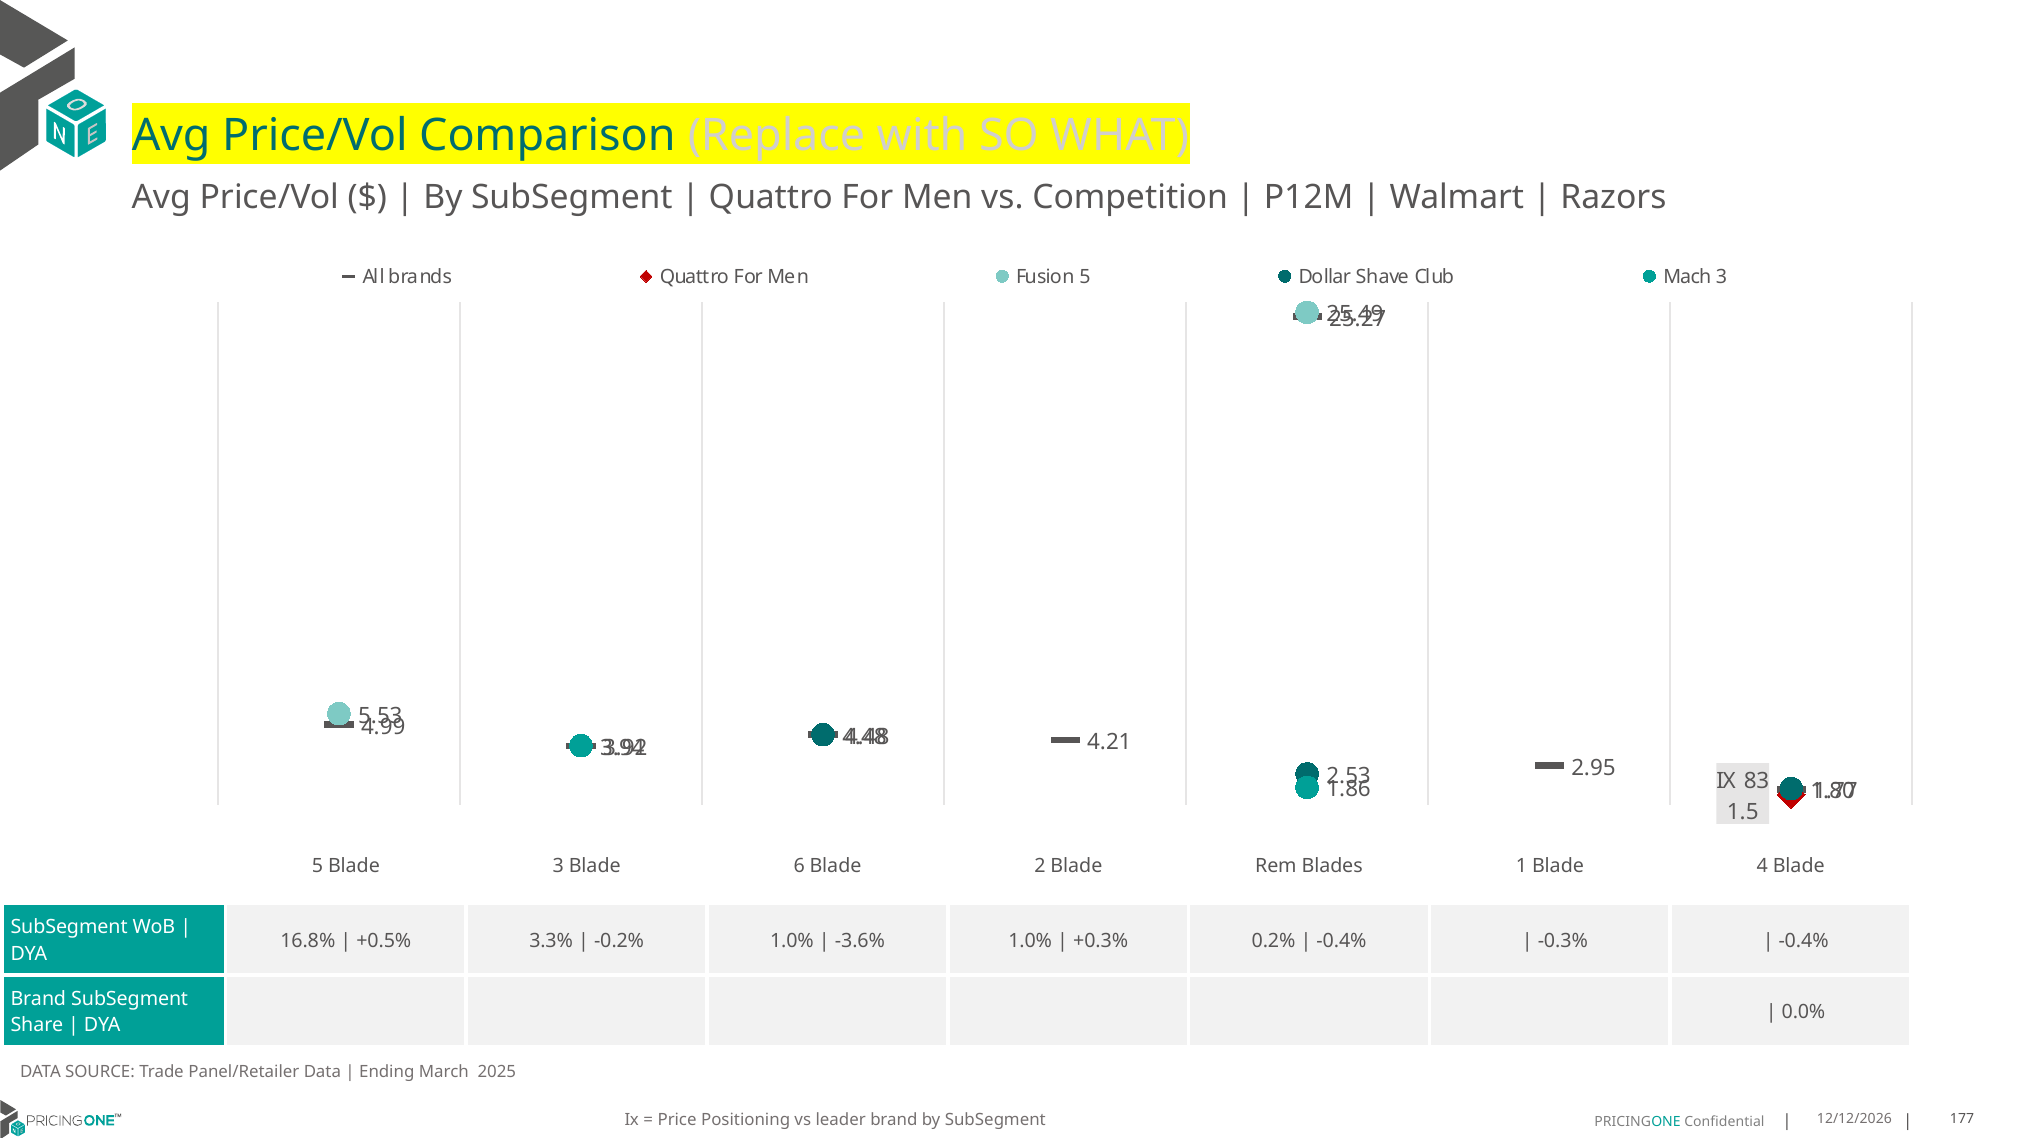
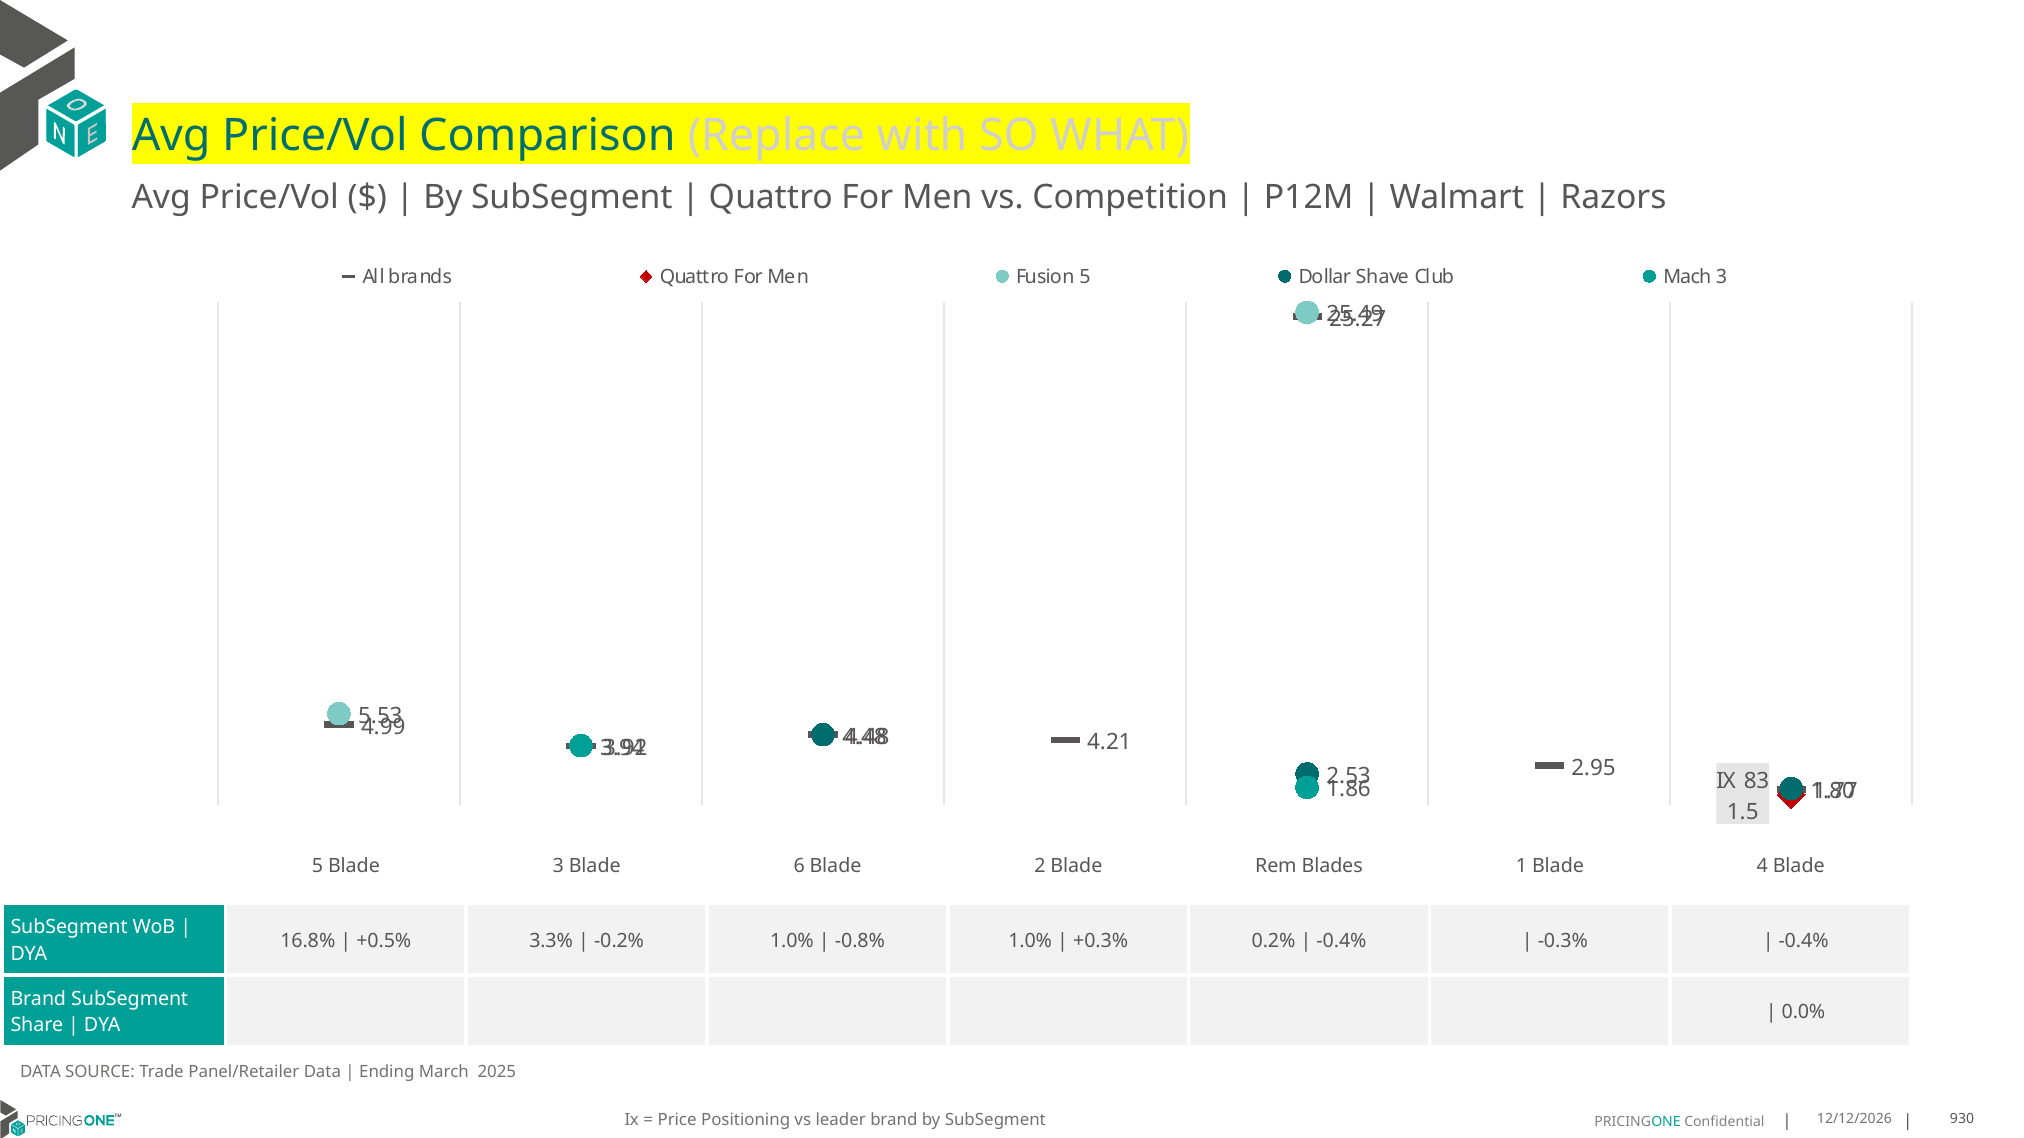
-3.6%: -3.6% -> -0.8% (860, 941)
177: 177 -> 930 (1962, 1119)
